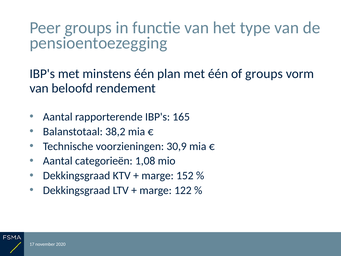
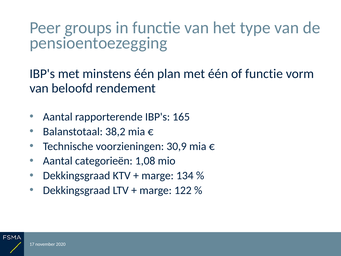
of groups: groups -> functie (264, 74)
152: 152 -> 134 (185, 176)
